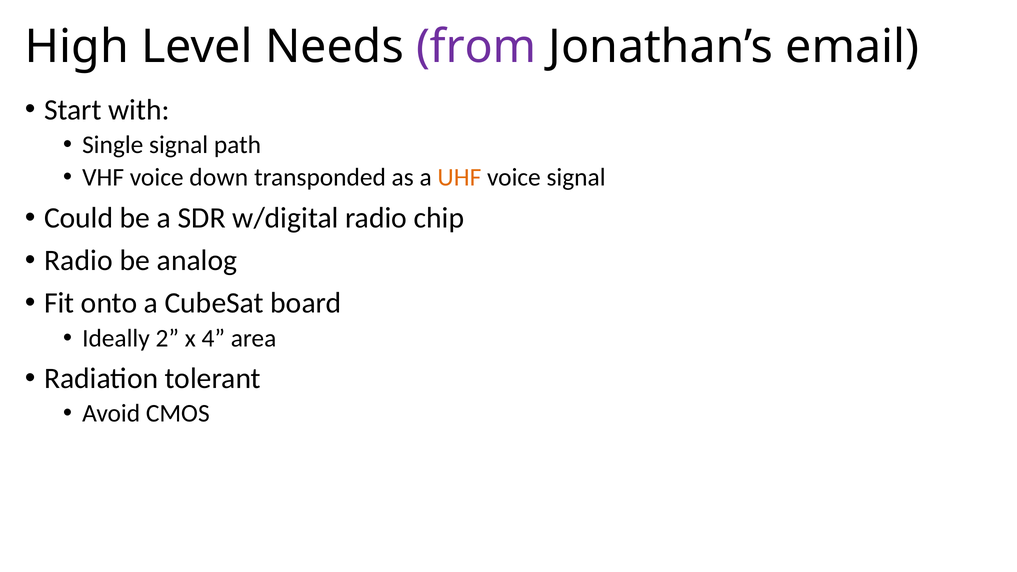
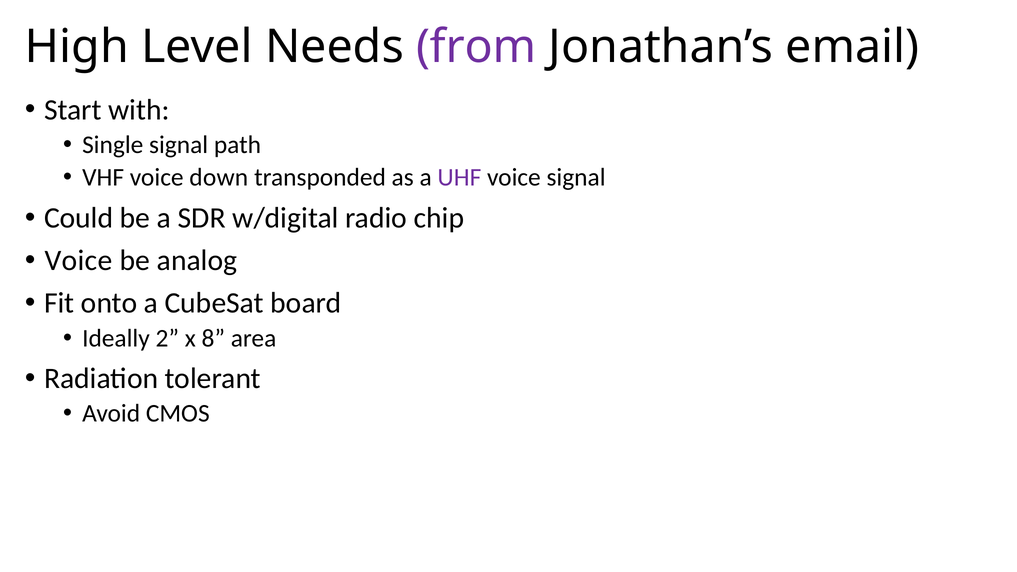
UHF colour: orange -> purple (459, 178)
Radio: Radio -> Voice (78, 261)
4: 4 -> 8 (213, 338)
